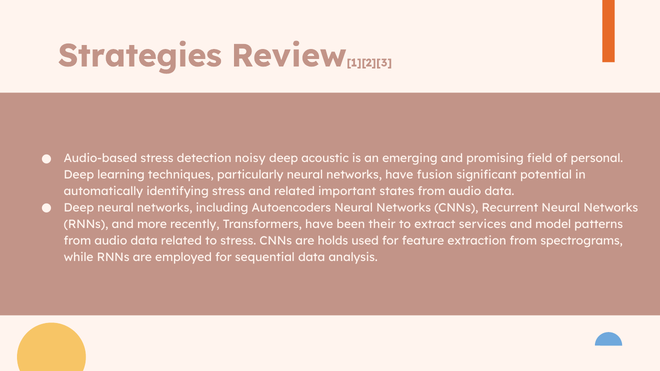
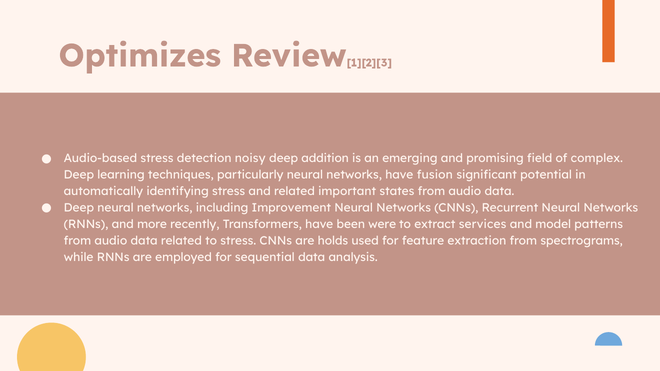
Strategies: Strategies -> Optimizes (140, 56)
acoustic: acoustic -> addition (325, 159)
personal: personal -> complex (597, 159)
Autoencoders: Autoencoders -> Improvement (291, 208)
their: their -> were (382, 224)
